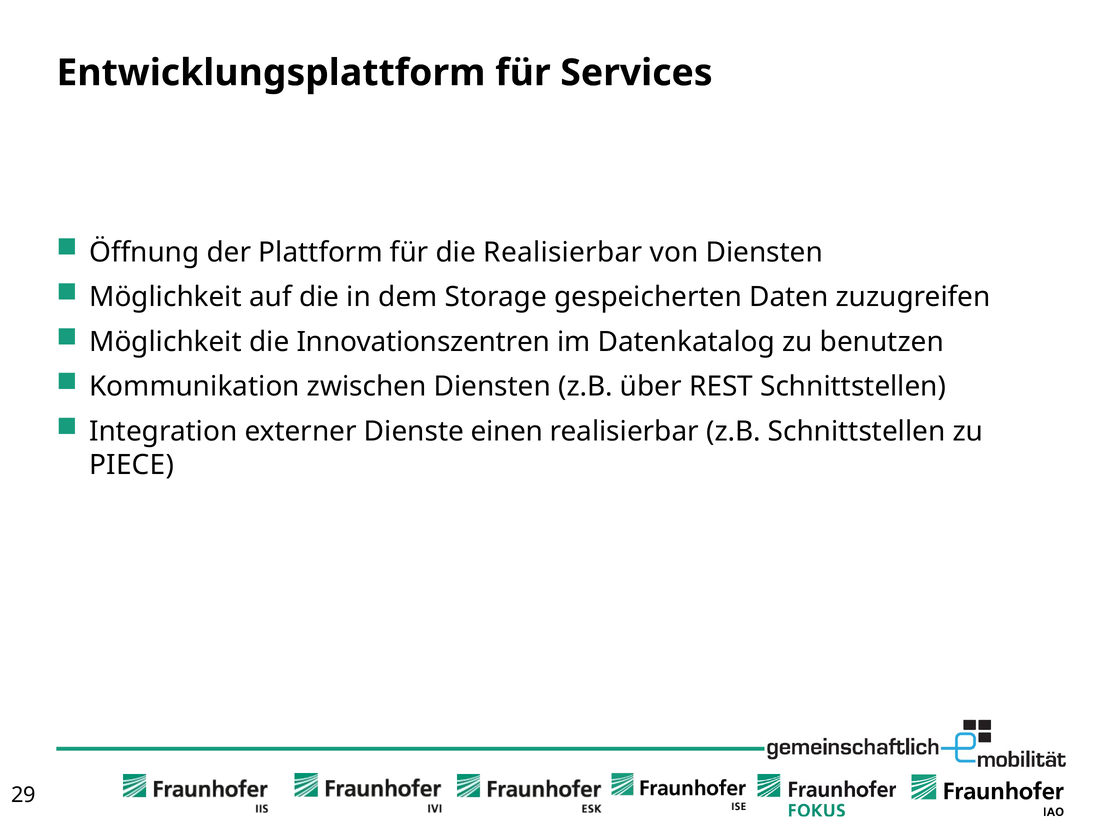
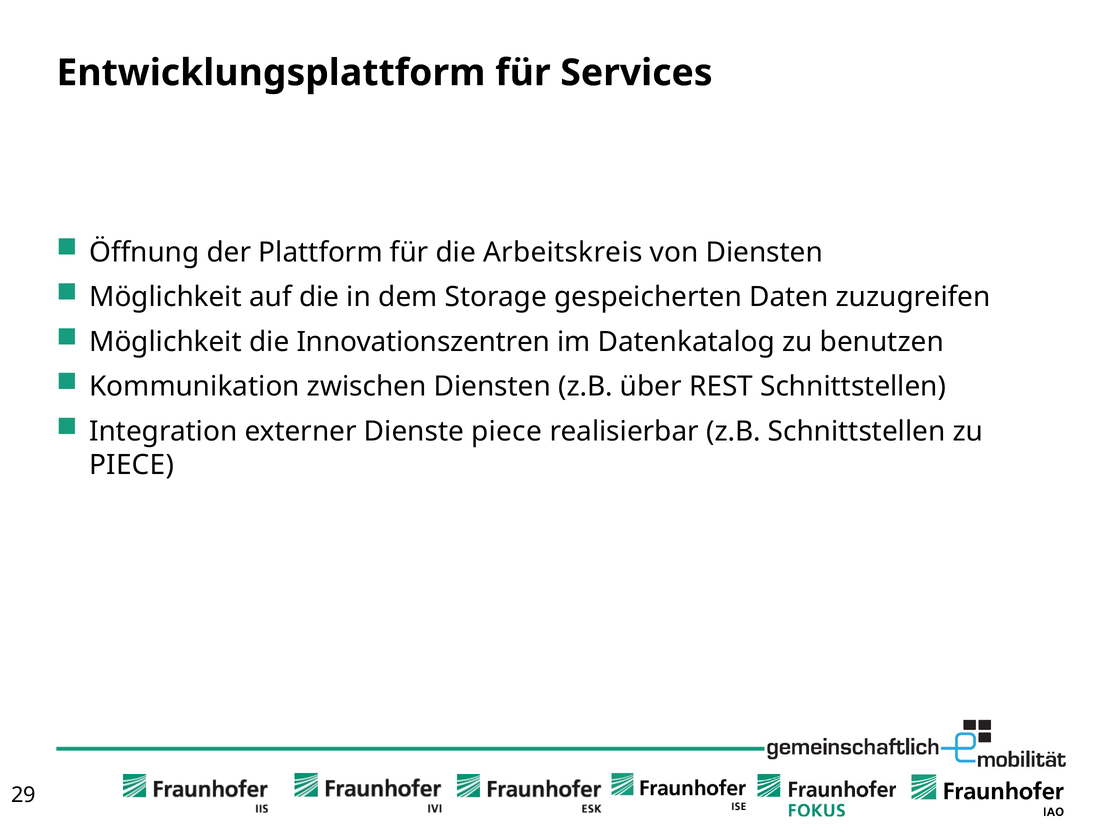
die Realisierbar: Realisierbar -> Arbeitskreis (563, 252)
Dienste einen: einen -> piece (507, 431)
